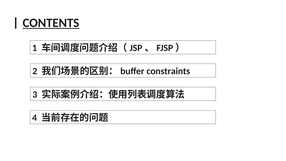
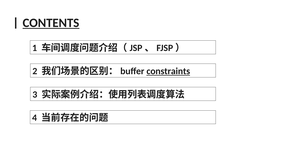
constraints underline: none -> present (168, 71)
